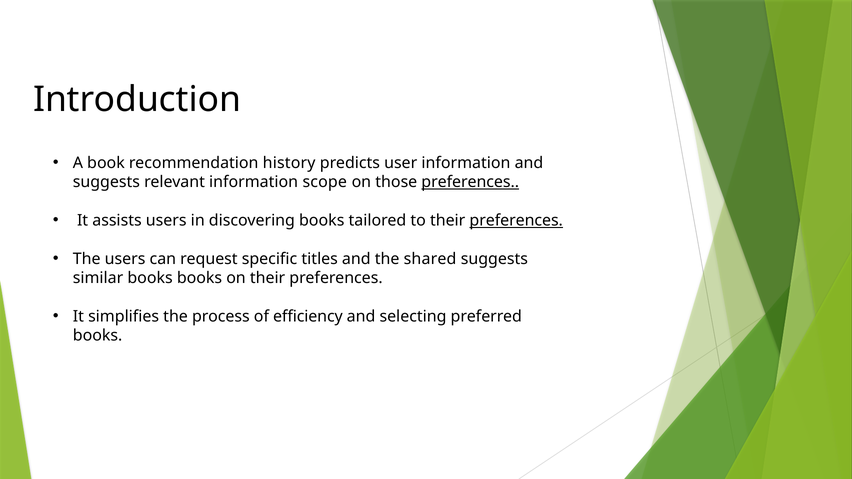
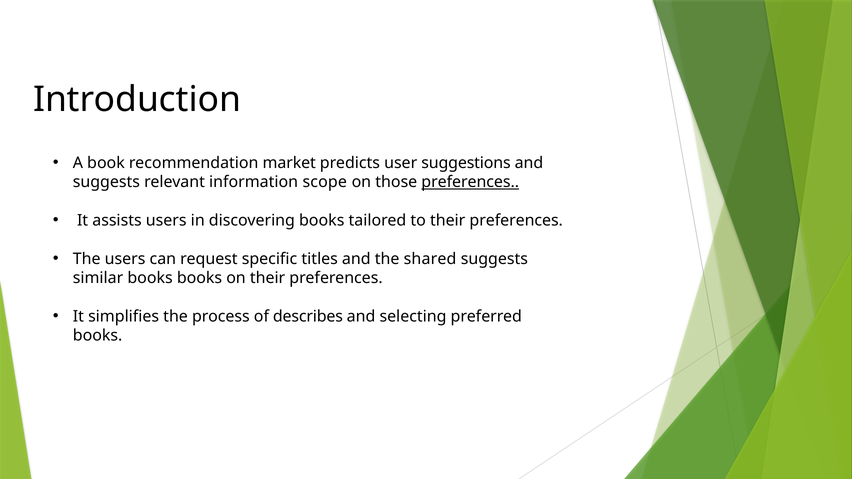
history: history -> market (289, 163)
user information: information -> suggestions (466, 163)
preferences underline: present -> none (516, 221)
efficiency: efficiency -> describes (308, 316)
